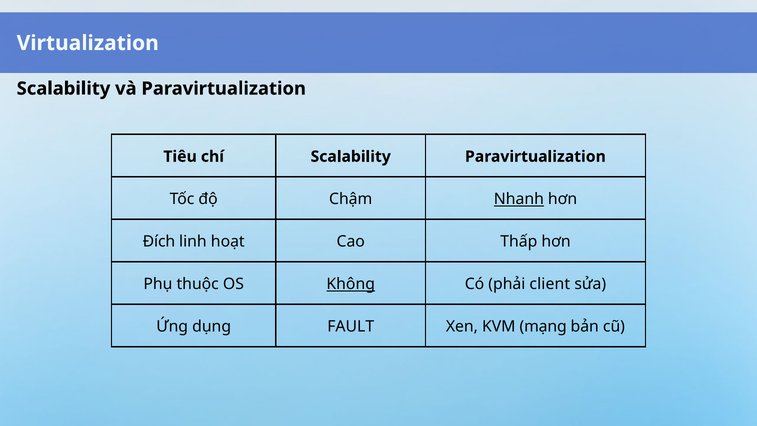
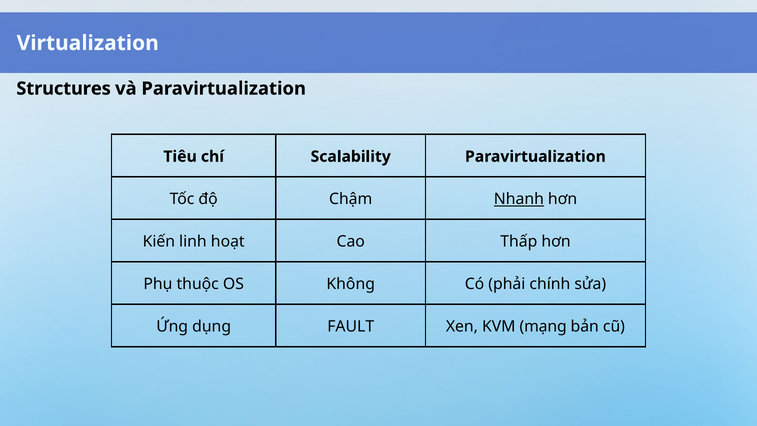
Scalability: Scalability -> Structures (64, 89)
Đích: Đích -> Kiến (159, 241)
Không underline: present -> none (351, 284)
client: client -> chính (550, 284)
